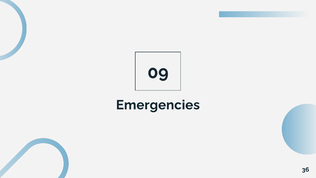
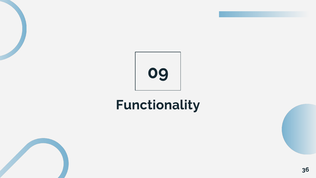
Emergencies: Emergencies -> Functionality (158, 105)
